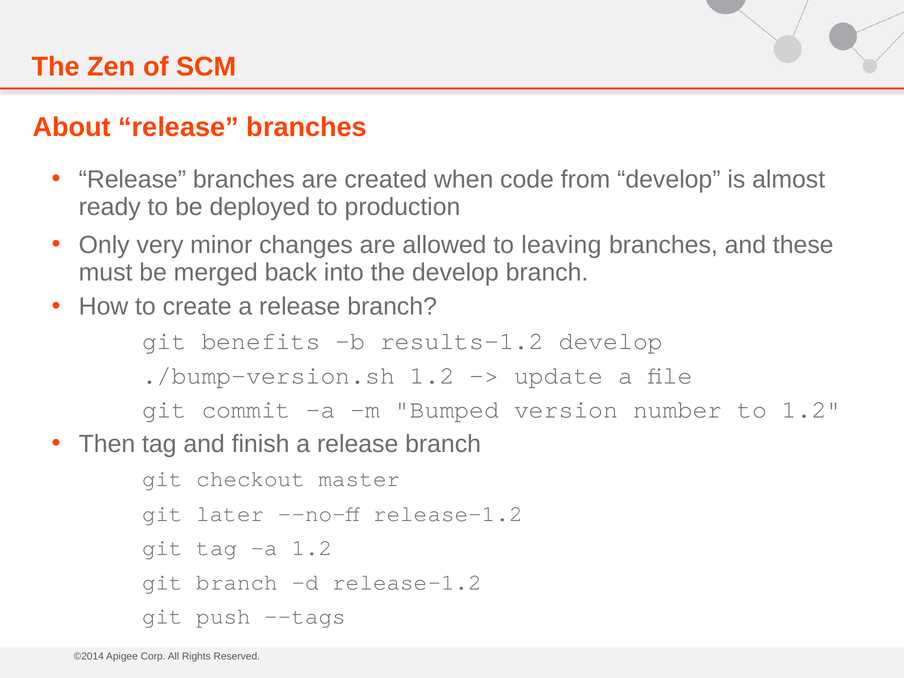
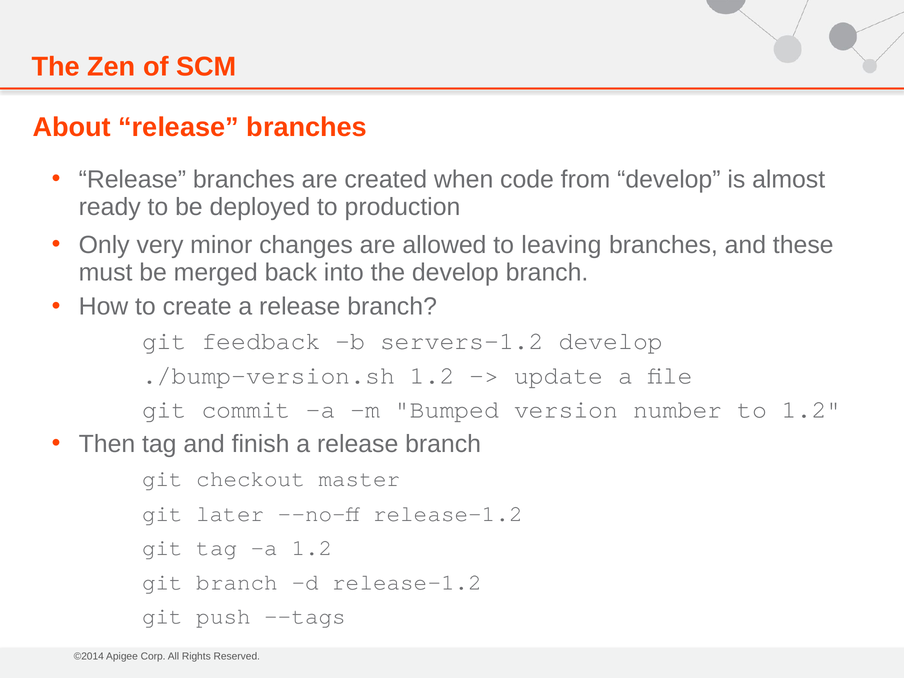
benefits: benefits -> feedback (261, 341)
results-1.2: results-1.2 -> servers-1.2 (462, 341)
